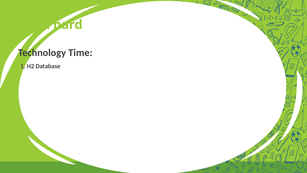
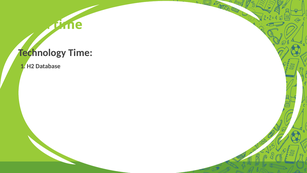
Data hard: hard -> time (68, 25)
